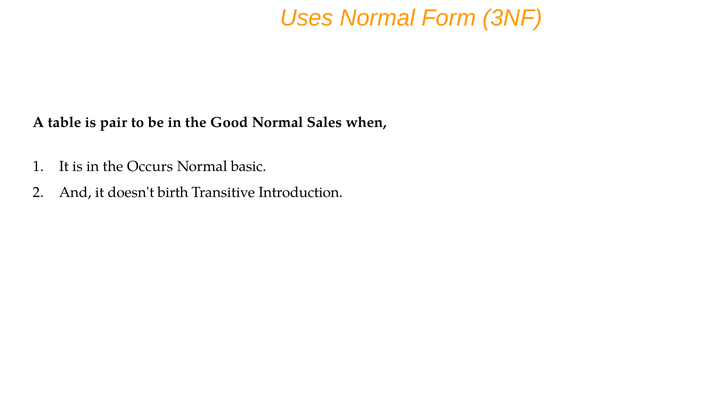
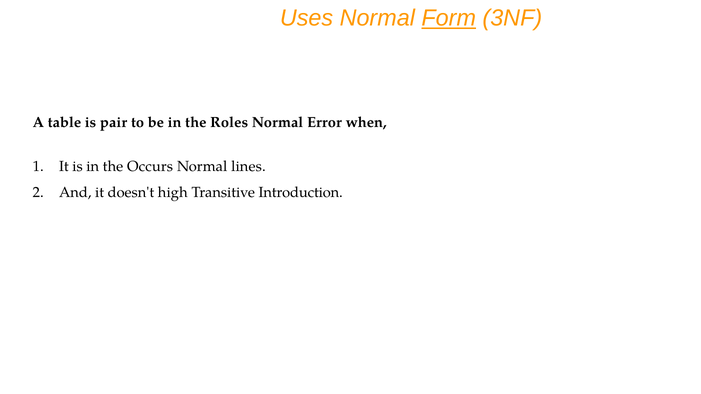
Form underline: none -> present (449, 18)
Good: Good -> Roles (229, 123)
Sales: Sales -> Error (324, 123)
basic: basic -> lines (248, 166)
birth: birth -> high (173, 193)
